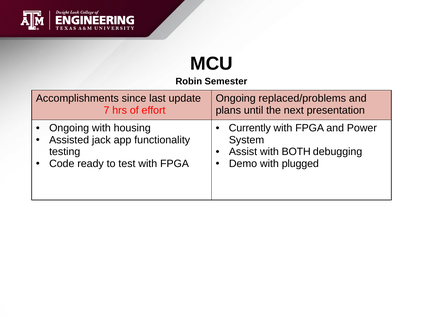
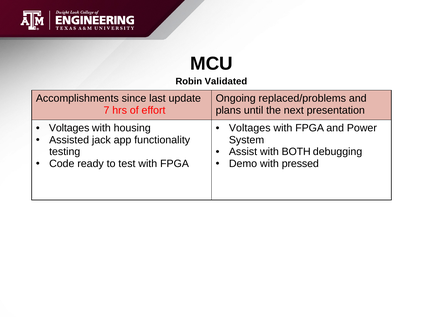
Semester: Semester -> Validated (226, 82)
Ongoing: Ongoing -> Voltages (69, 128)
Currently: Currently -> Voltages (250, 128)
plugged: plugged -> pressed (300, 164)
